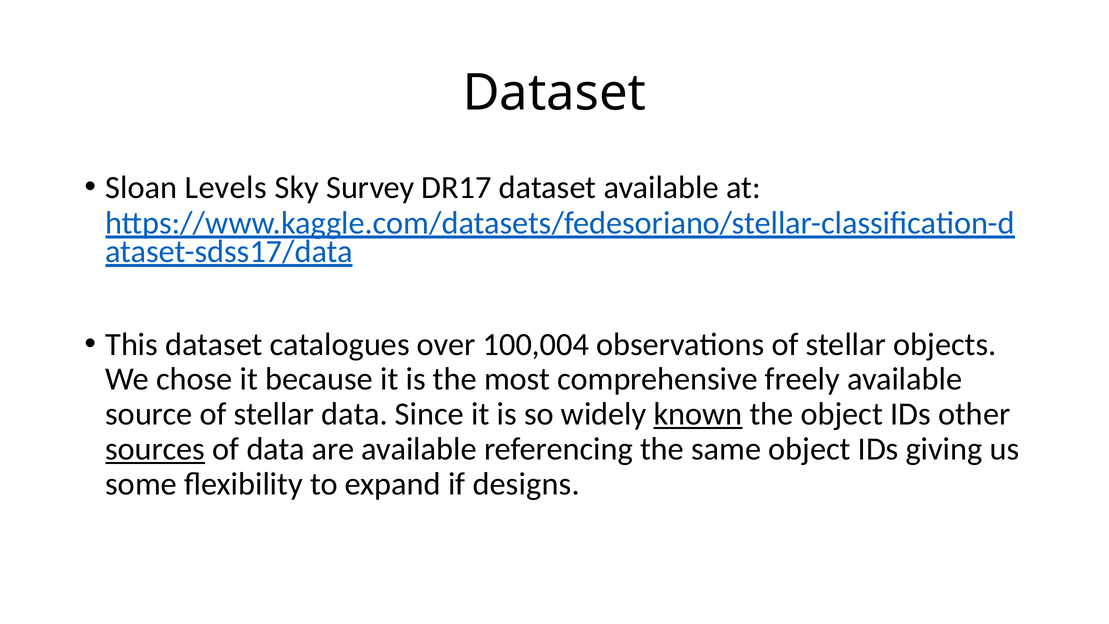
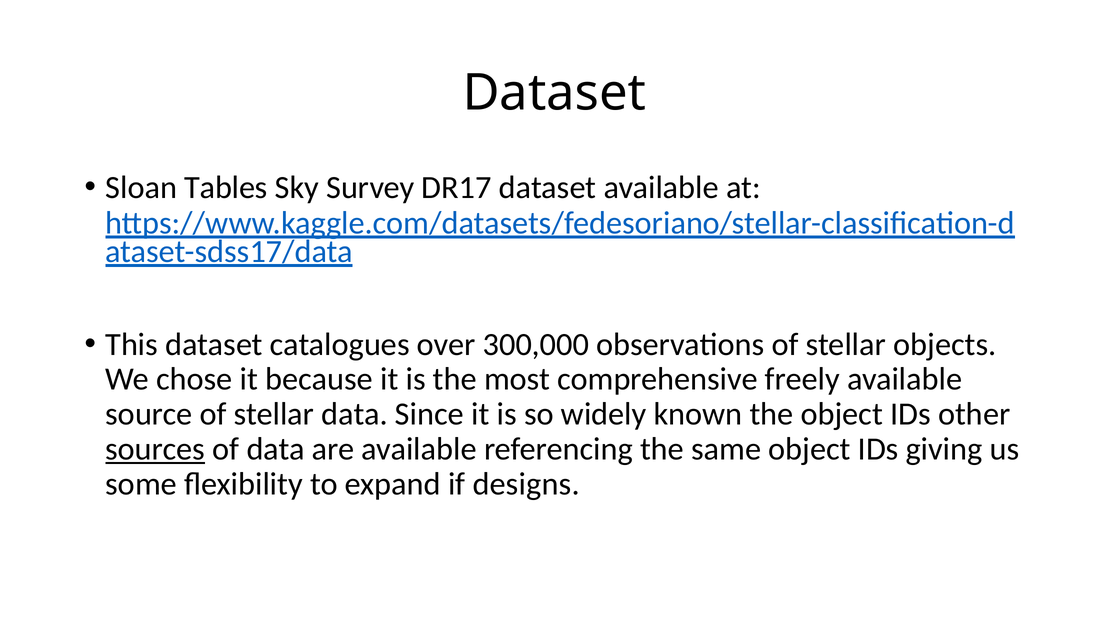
Levels: Levels -> Tables (226, 187)
100,004: 100,004 -> 300,000 (536, 344)
known underline: present -> none (698, 414)
